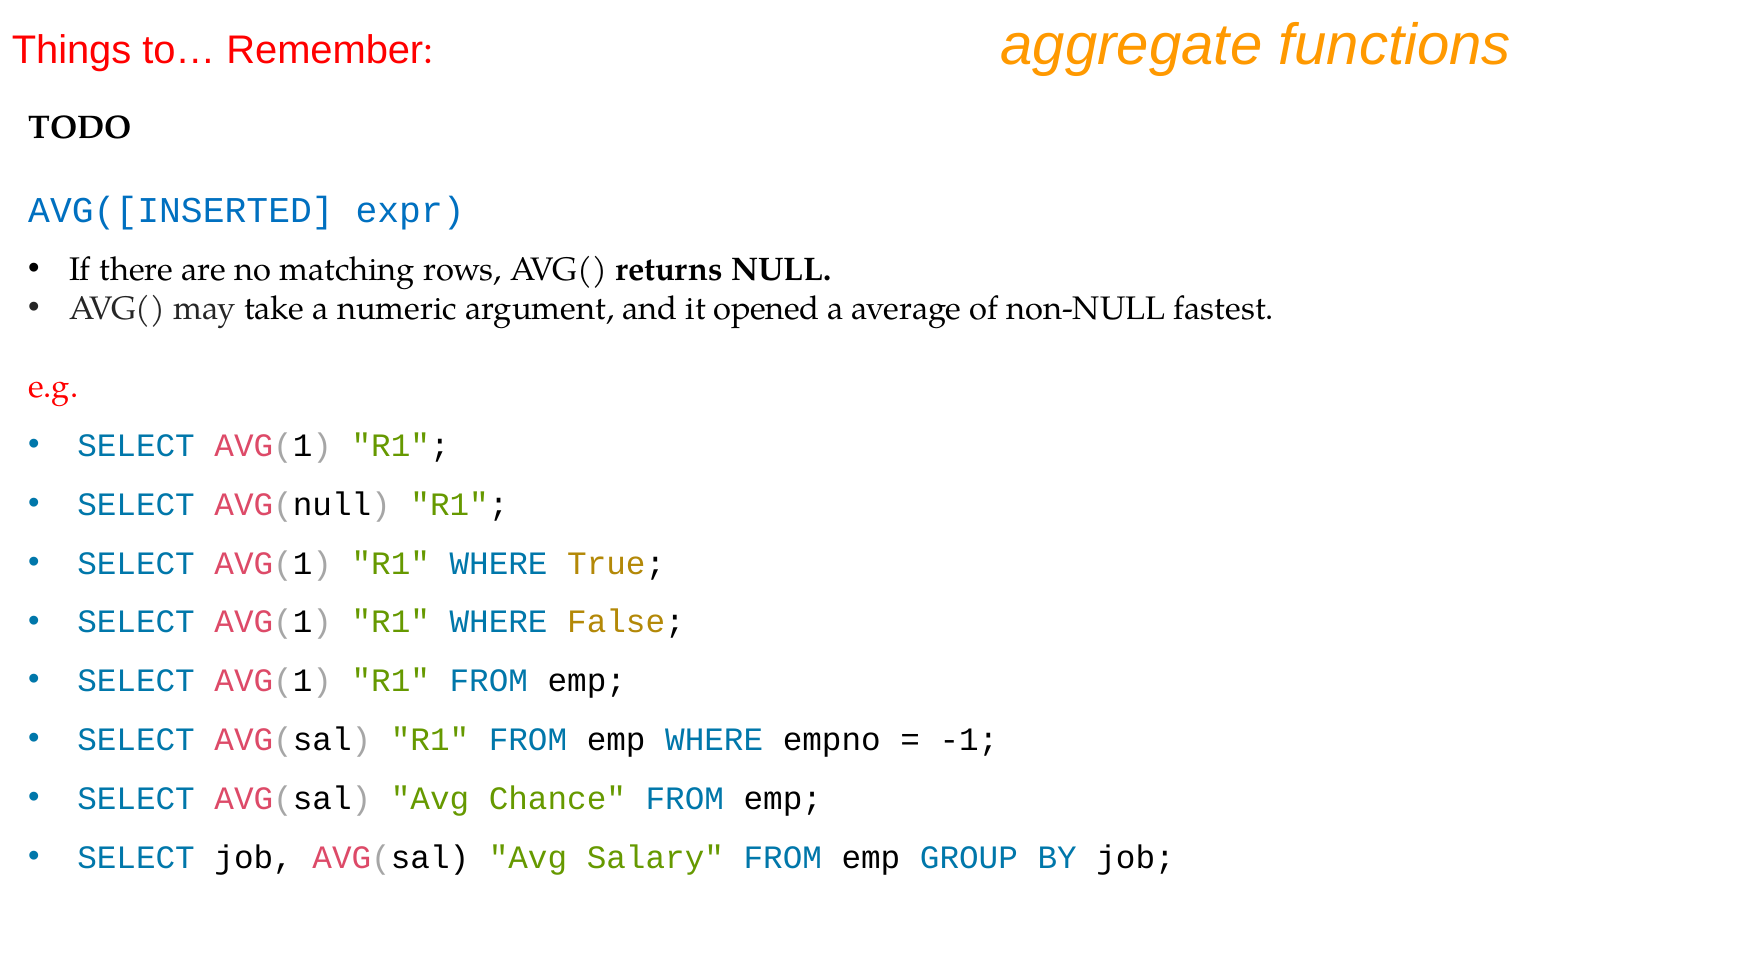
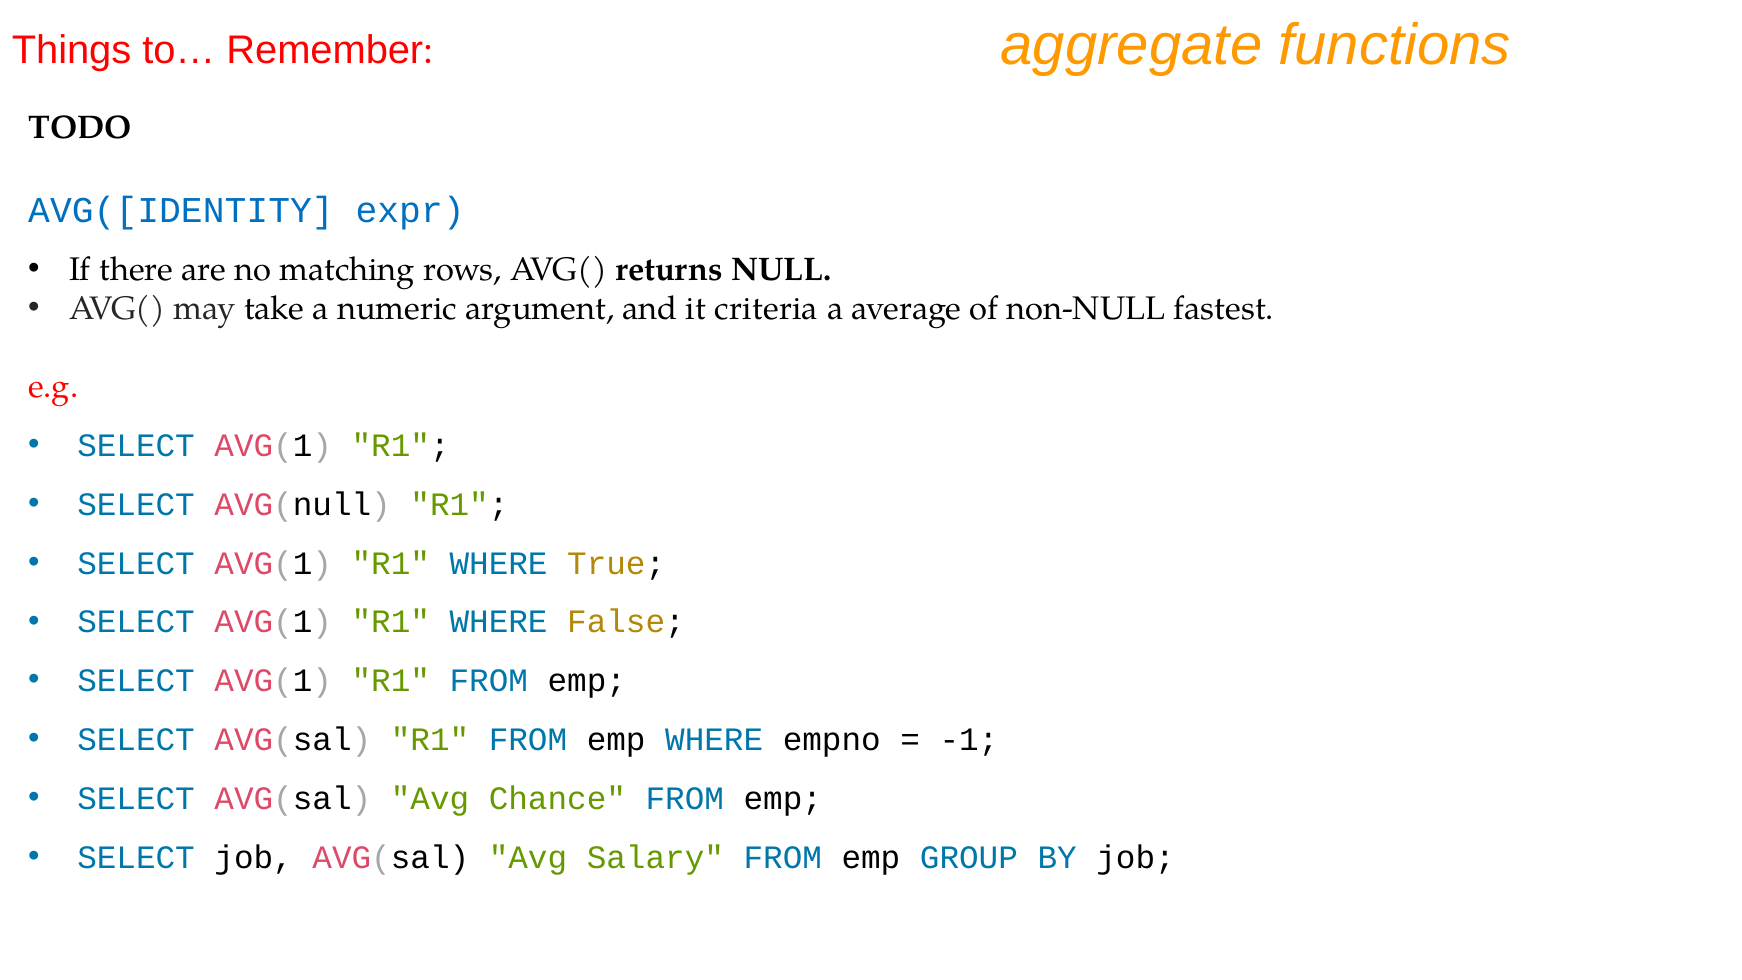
AVG([INSERTED: AVG([INSERTED -> AVG([IDENTITY (181, 211)
opened: opened -> criteria (766, 308)
